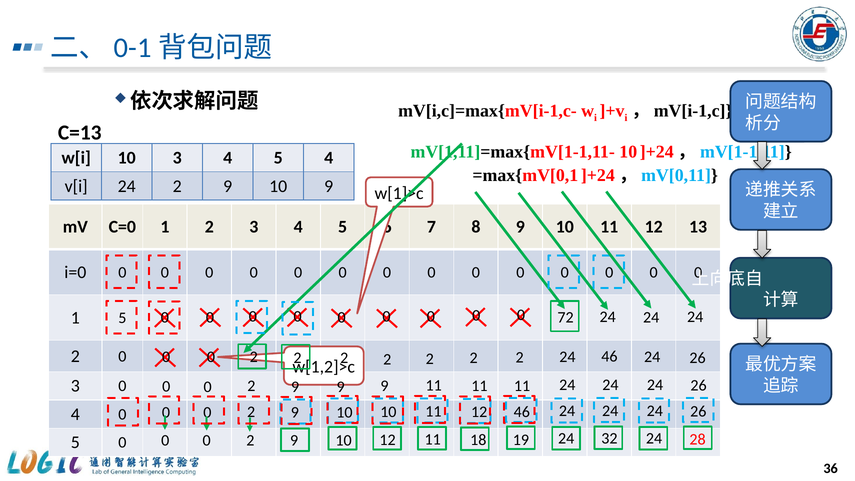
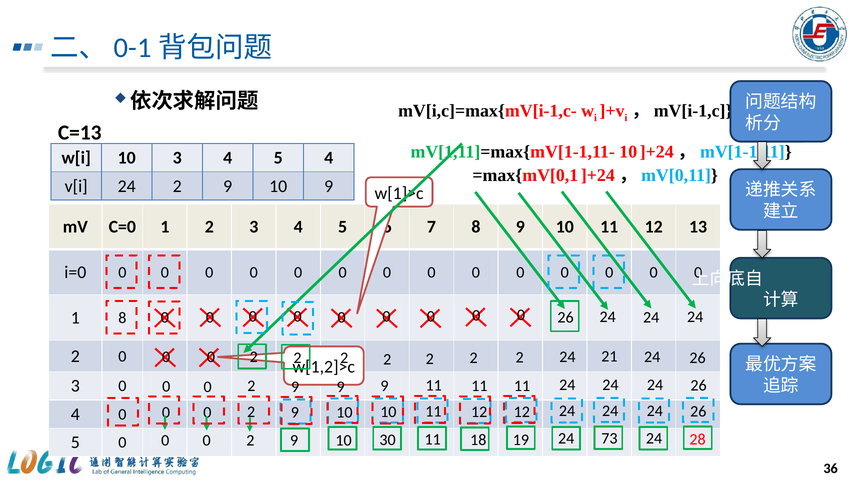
1 5: 5 -> 8 (122, 318)
0 72: 72 -> 26 (566, 317)
24 46: 46 -> 21 (609, 356)
12 46: 46 -> 12 (522, 412)
10 12: 12 -> 30 (388, 440)
32: 32 -> 73 (609, 439)
